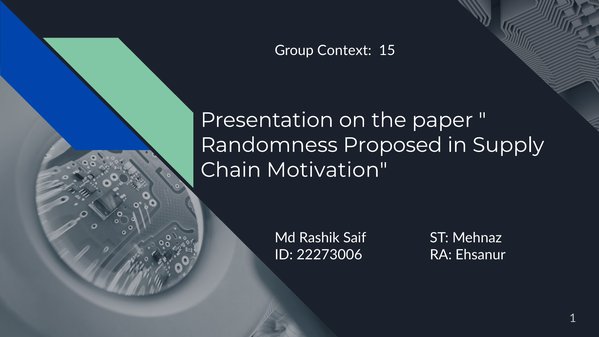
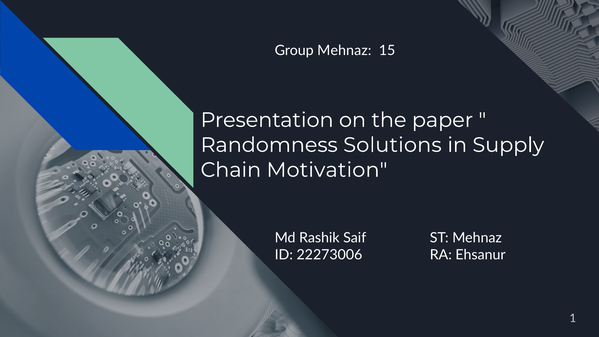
Group Context: Context -> Mehnaz (344, 51)
Proposed: Proposed -> Solutions (392, 145)
